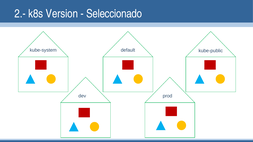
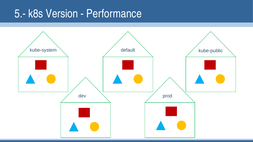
2.-: 2.- -> 5.- (20, 14)
Seleccionado: Seleccionado -> Performance (114, 14)
